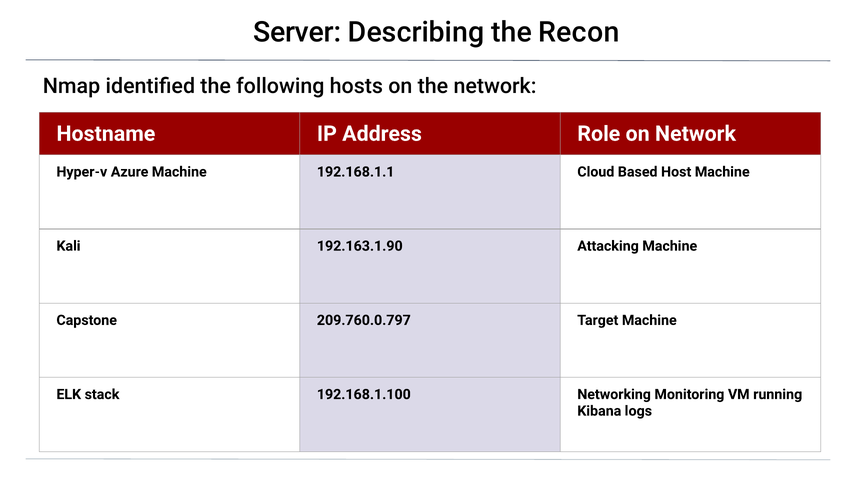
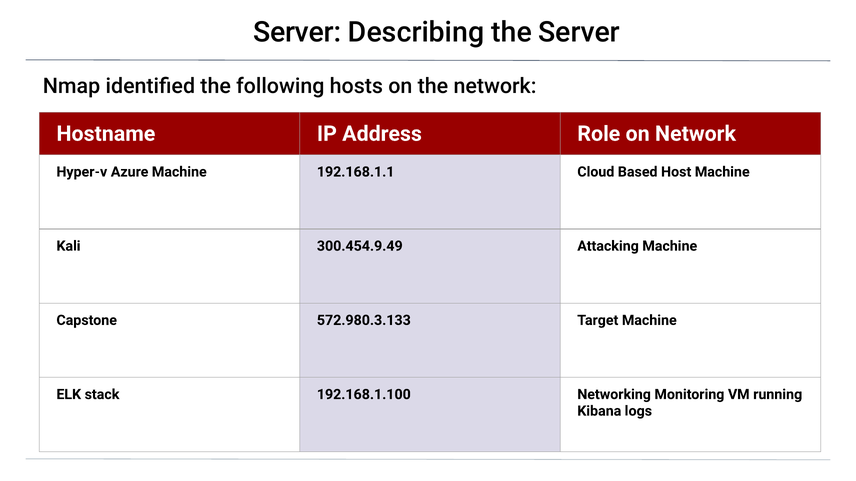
the Recon: Recon -> Server (579, 32)
192.163.1.90: 192.163.1.90 -> 300.454.9.49 (360, 246)
209.760.0.797: 209.760.0.797 -> 572.980.3.133 (364, 321)
